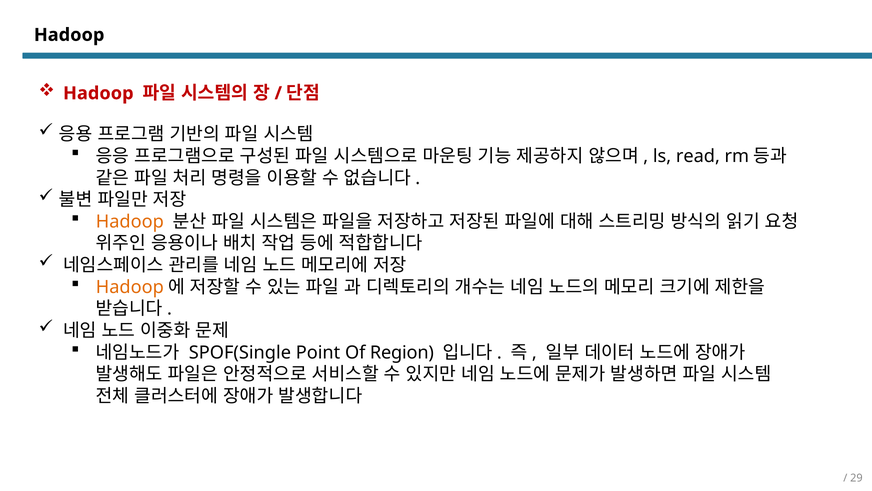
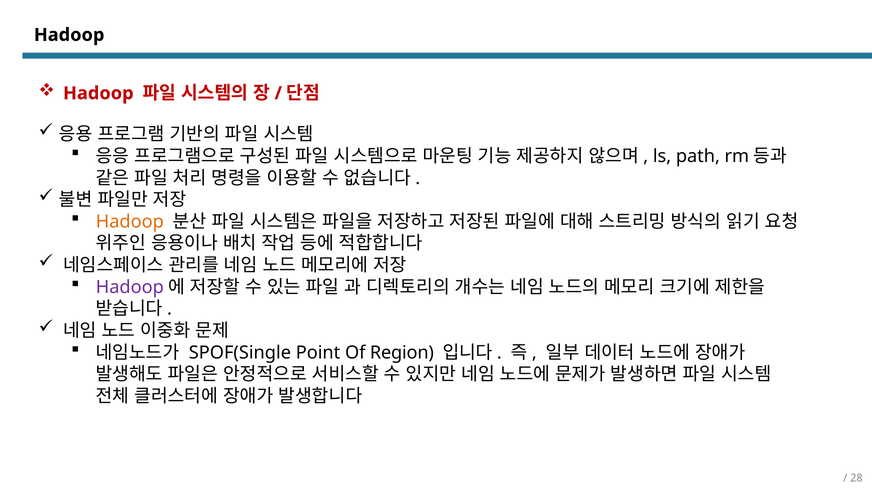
read: read -> path (698, 156)
Hadoop colour: orange -> purple (130, 287)
29: 29 -> 28 (856, 478)
